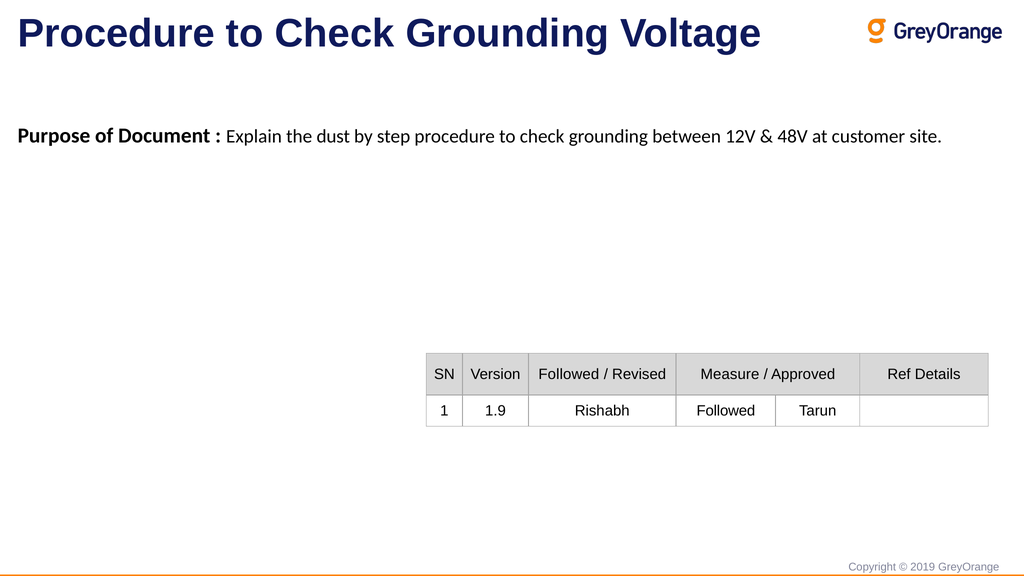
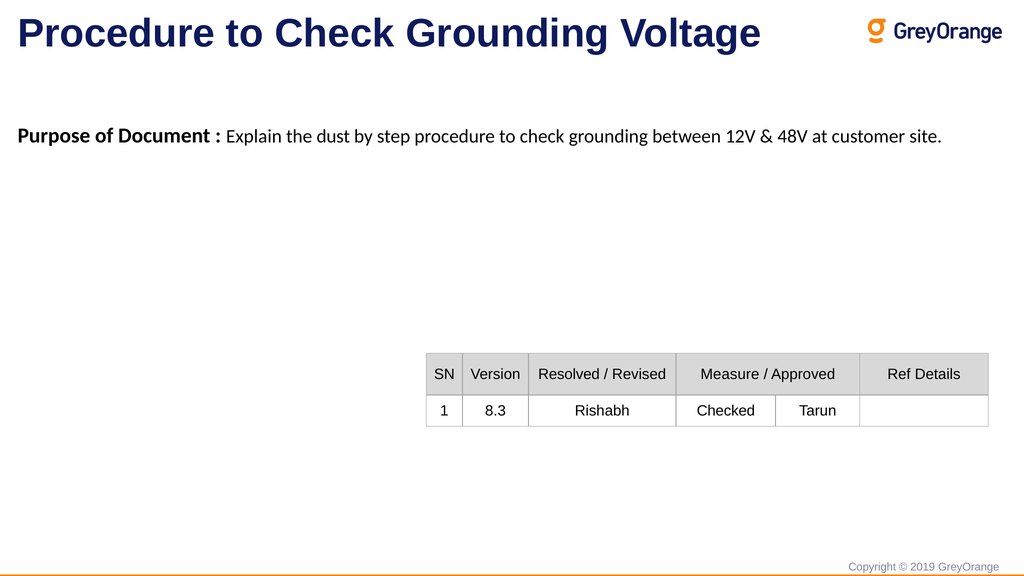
Version Followed: Followed -> Resolved (569, 374)
1.9: 1.9 -> 8.3 (495, 411)
Rishabh Followed: Followed -> Checked (726, 411)
